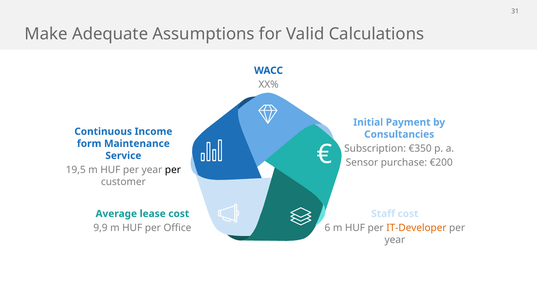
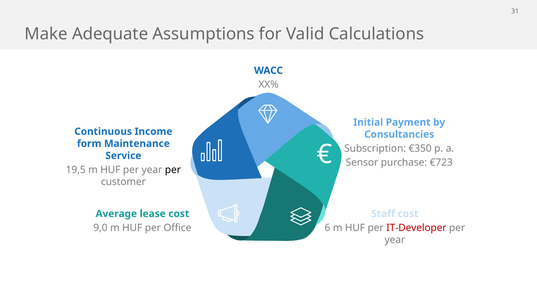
€200: €200 -> €723 (441, 163)
9,9: 9,9 -> 9,0 (100, 228)
IT-Developer colour: orange -> red (416, 228)
